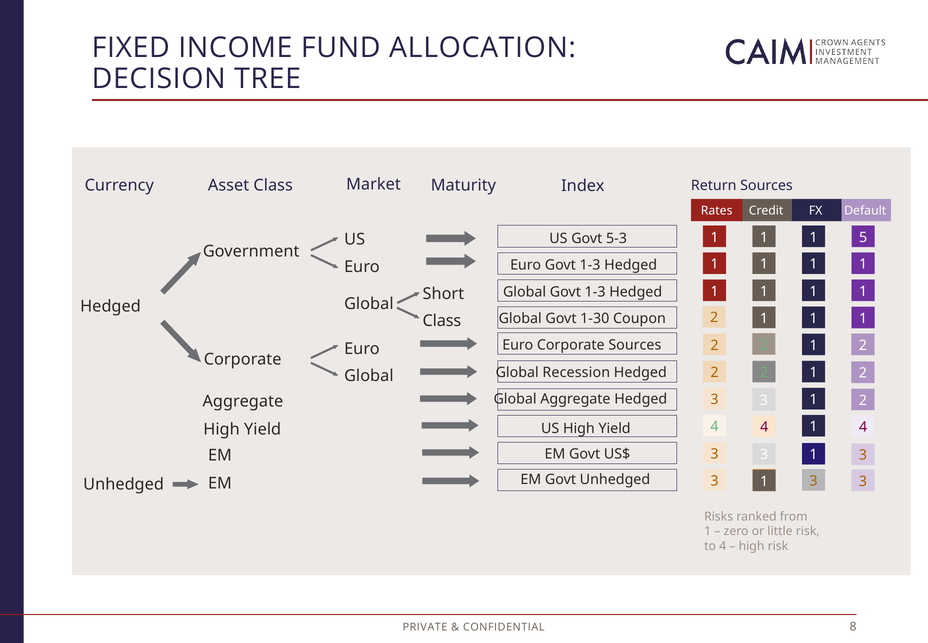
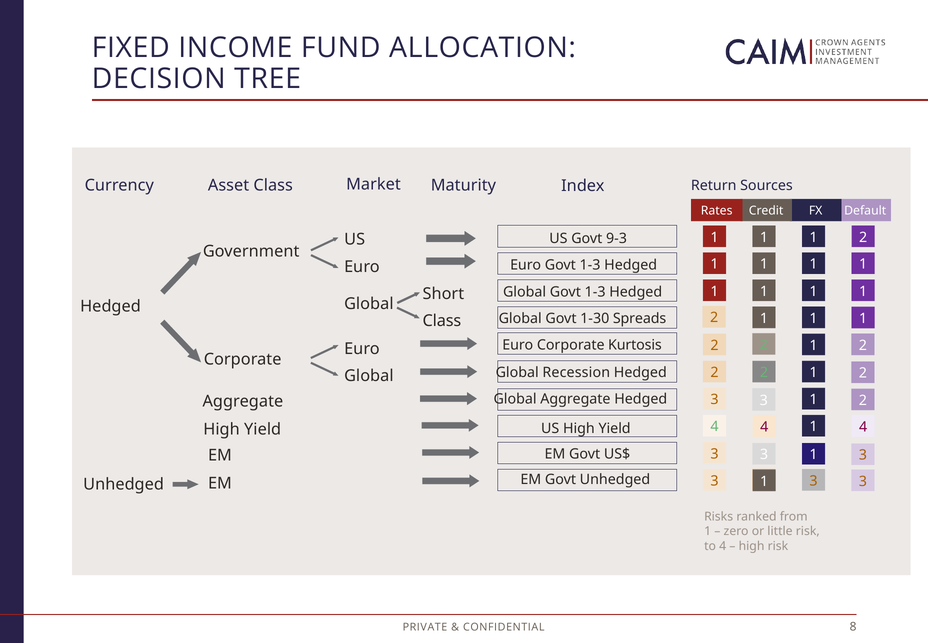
5: 5 -> 2 (863, 237)
5-3: 5-3 -> 9-3 (617, 238)
Coupon: Coupon -> Spreads (640, 318)
Corporate Sources: Sources -> Kurtosis (635, 345)
